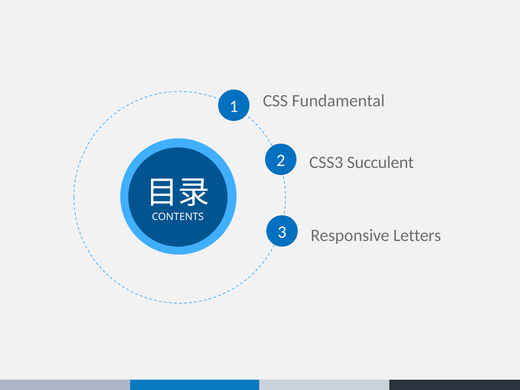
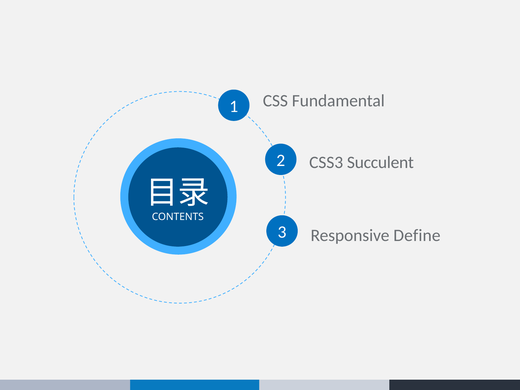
Letters: Letters -> Define (417, 235)
